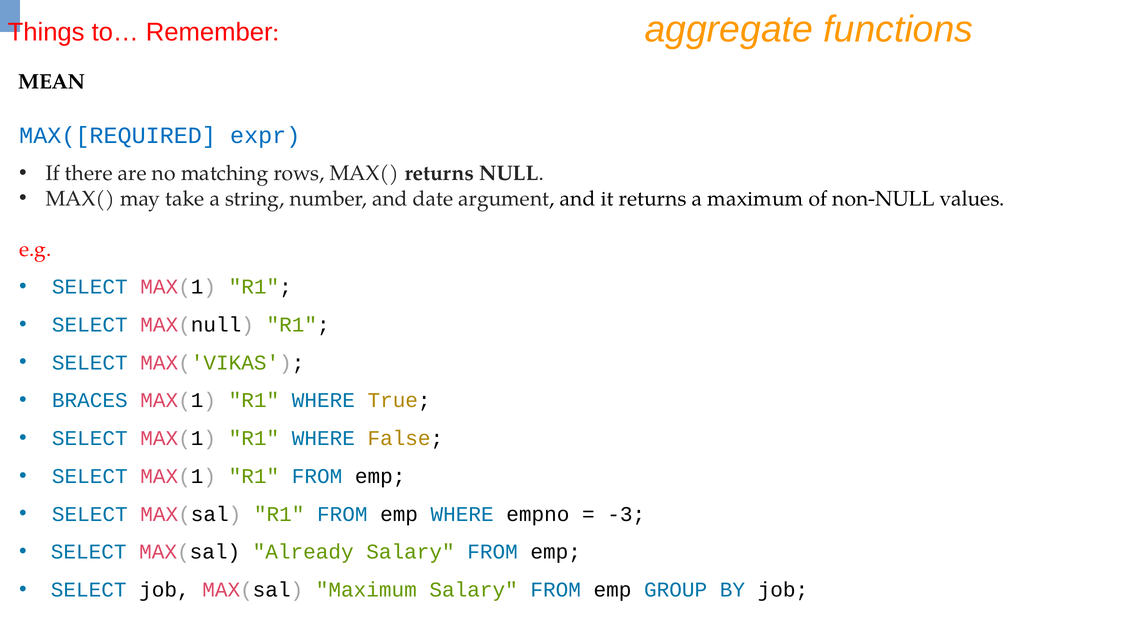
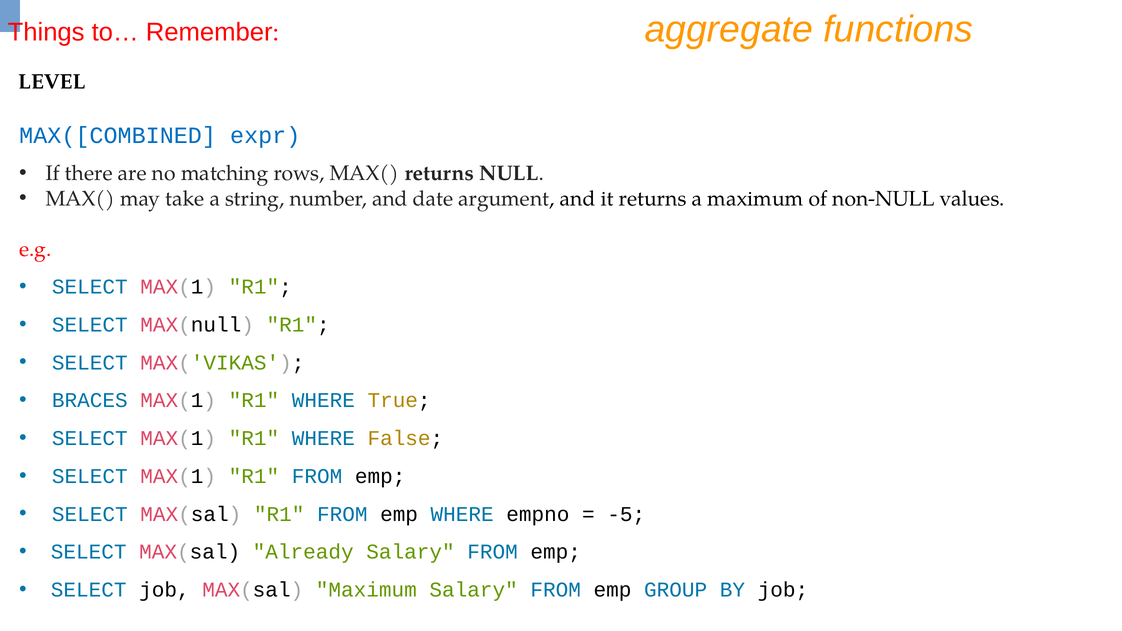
MEAN: MEAN -> LEVEL (52, 82)
MAX([REQUIRED: MAX([REQUIRED -> MAX([COMBINED (118, 136)
-3: -3 -> -5 (626, 514)
